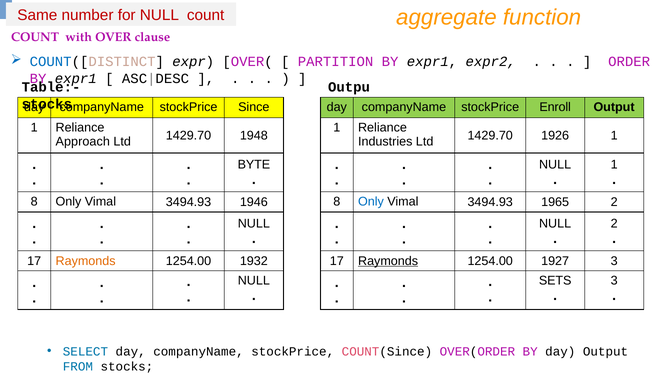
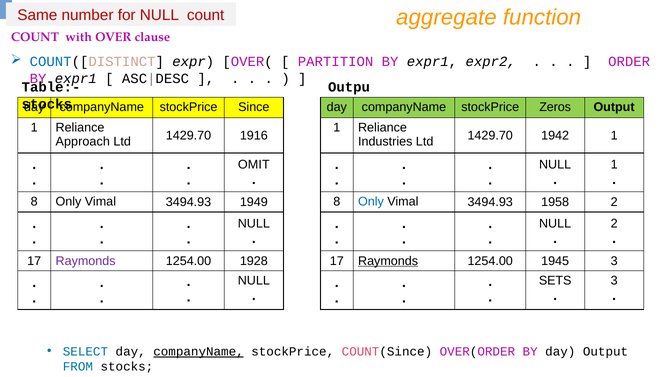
Enroll: Enroll -> Zeros (555, 107)
1948: 1948 -> 1916 (254, 136)
1926: 1926 -> 1942 (555, 136)
BYTE: BYTE -> OMIT (254, 165)
1946: 1946 -> 1949 (254, 202)
1965: 1965 -> 1958 (555, 202)
Raymonds colour: orange -> purple (86, 261)
1932: 1932 -> 1928 (254, 261)
1927: 1927 -> 1945 (555, 261)
companyName underline: none -> present (199, 351)
